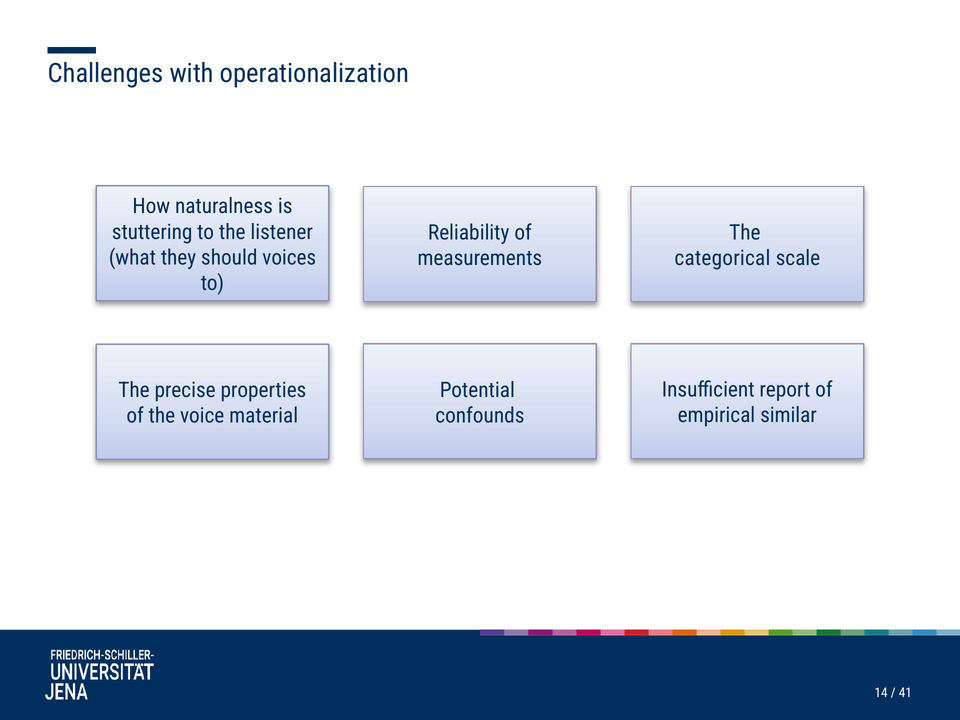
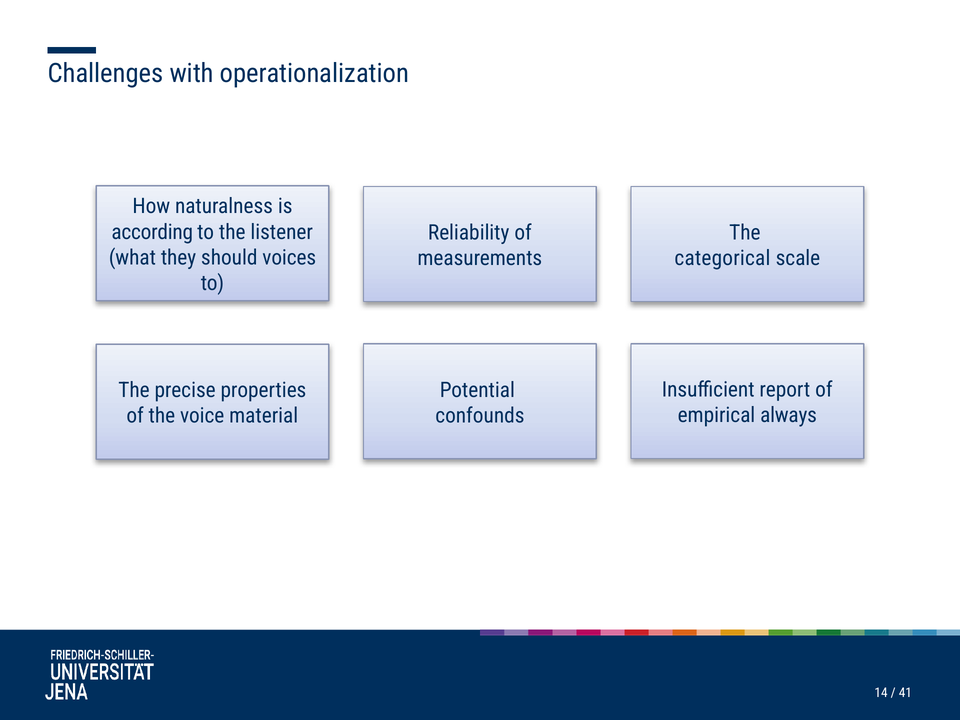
stuttering: stuttering -> according (152, 232)
similar: similar -> always (789, 415)
